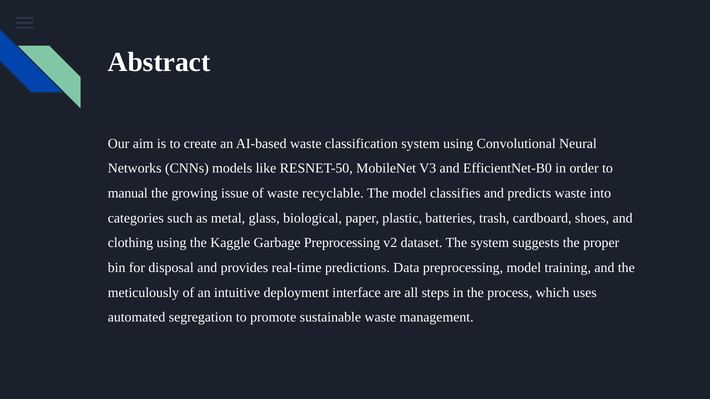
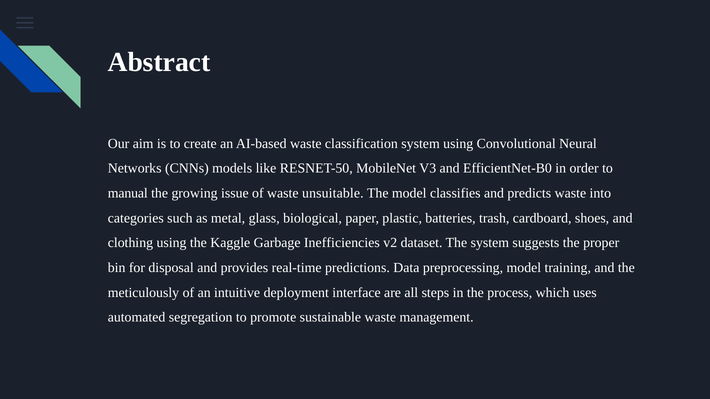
recyclable: recyclable -> unsuitable (333, 193)
Garbage Preprocessing: Preprocessing -> Inefficiencies (342, 243)
